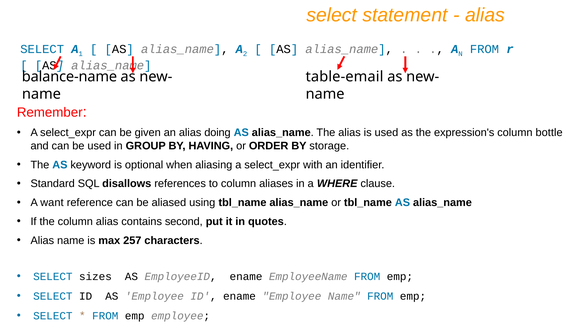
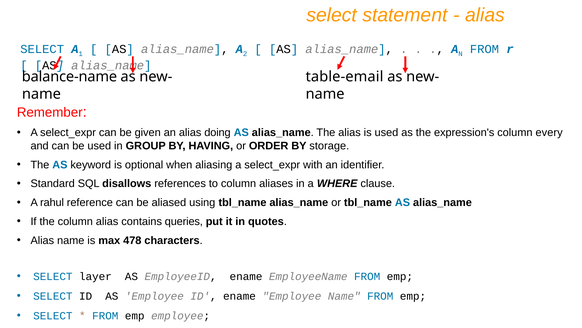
bottle: bottle -> every (549, 132)
want: want -> rahul (52, 202)
second: second -> queries (184, 221)
257: 257 -> 478 (132, 240)
sizes: sizes -> layer (95, 276)
